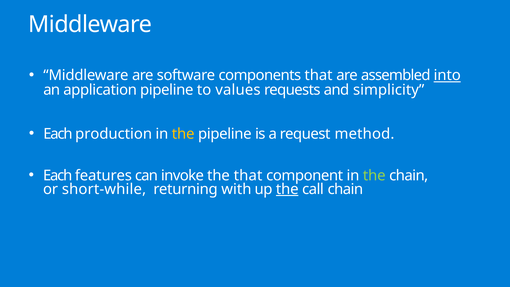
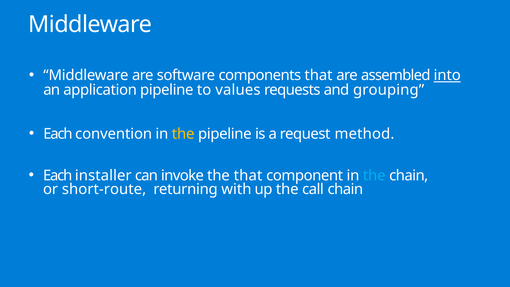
simplicity: simplicity -> grouping (389, 90)
production: production -> convention (114, 134)
features: features -> installer (103, 175)
the colour: light green -> light blue (374, 175)
short-while: short-while -> short-route (104, 189)
the underline: present -> none (287, 189)
